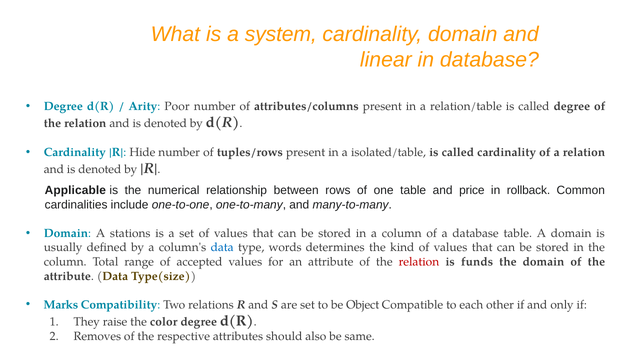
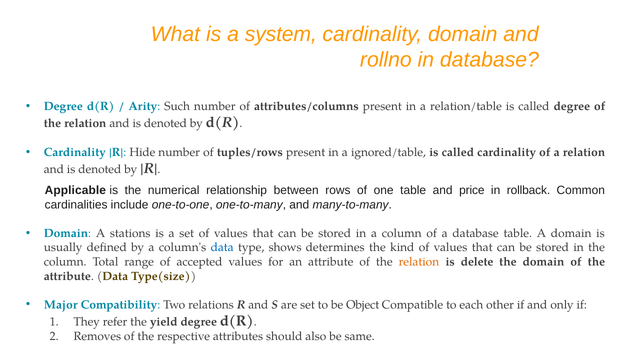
linear: linear -> rollno (386, 60)
Poor: Poor -> Such (177, 106)
isolated/table: isolated/table -> ignored/table (388, 152)
words: words -> shows (285, 248)
relation colour: red -> orange (419, 262)
funds: funds -> delete (477, 262)
Marks: Marks -> Major (61, 305)
raise: raise -> refer (115, 322)
color: color -> yield (164, 322)
